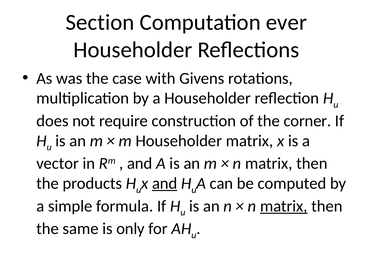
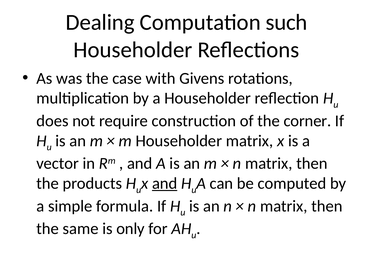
Section: Section -> Dealing (100, 22)
ever: ever -> such (287, 22)
matrix underline: present -> none (284, 206)
